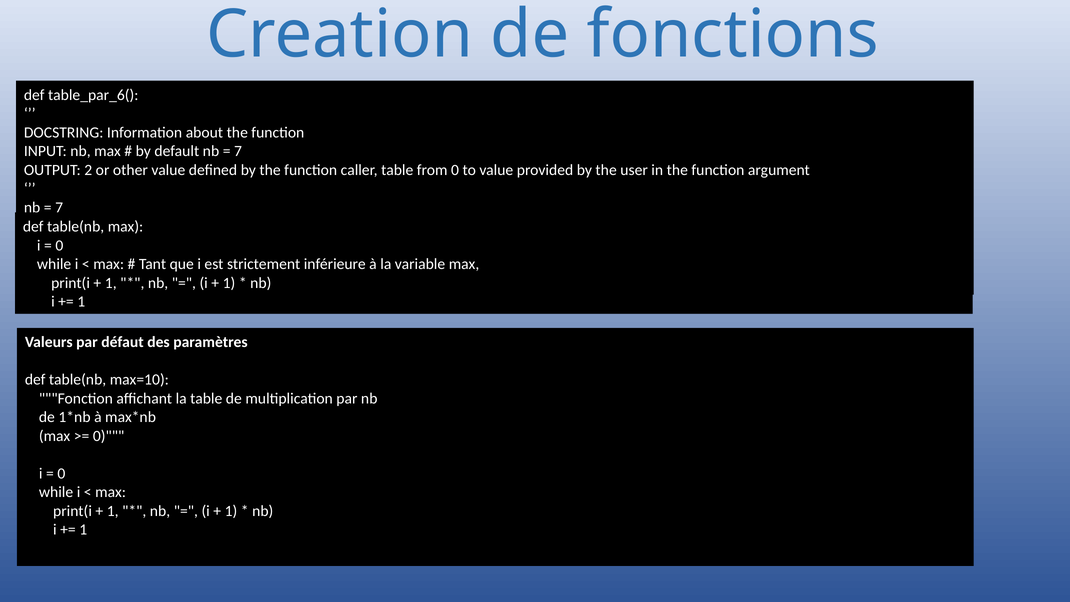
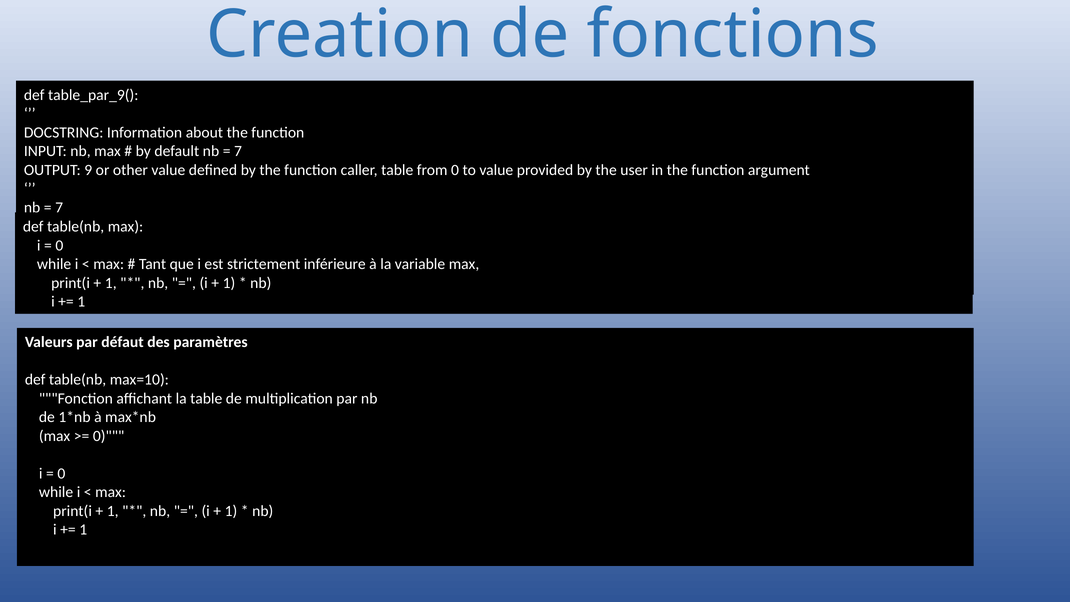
table_par_6(: table_par_6( -> table_par_9( (93, 95)
2: 2 -> 9 (88, 170)
